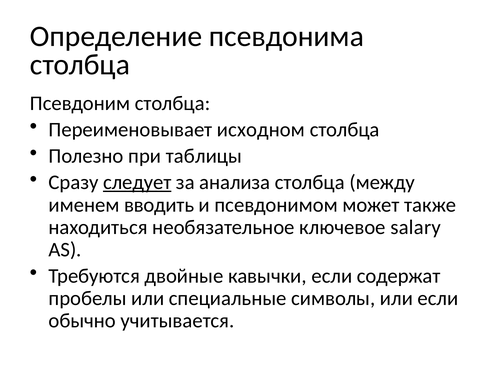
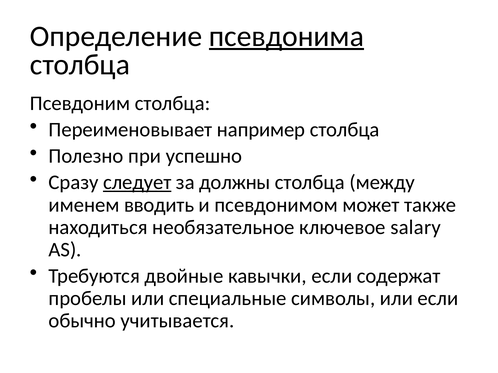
псевдонима underline: none -> present (286, 36)
исходном: исходном -> например (261, 130)
таблицы: таблицы -> успешно (204, 156)
анализа: анализа -> должны (235, 183)
